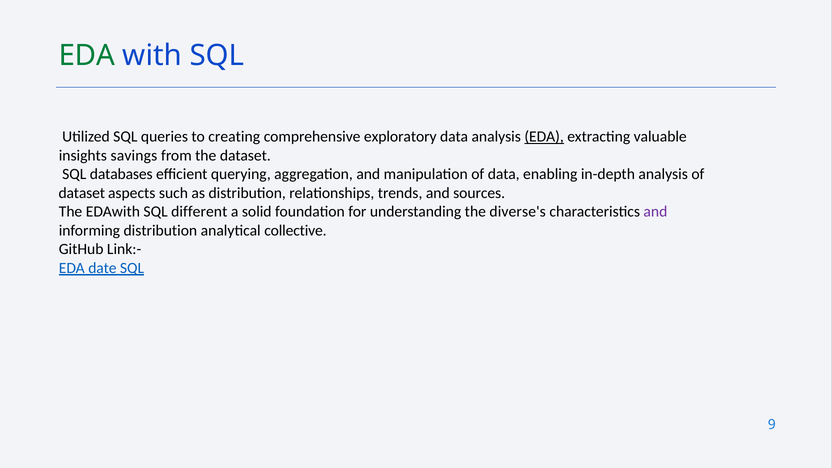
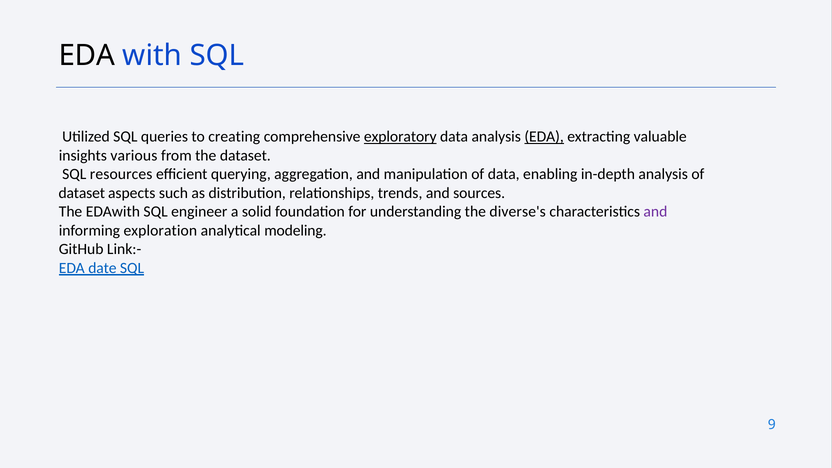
EDA colour: green -> black (87, 56)
exploratory underline: none -> present (400, 137)
savings: savings -> various (134, 156)
databases: databases -> resources (121, 174)
different: different -> engineer (199, 212)
informing distribution: distribution -> exploration (160, 230)
collective: collective -> modeling (295, 230)
